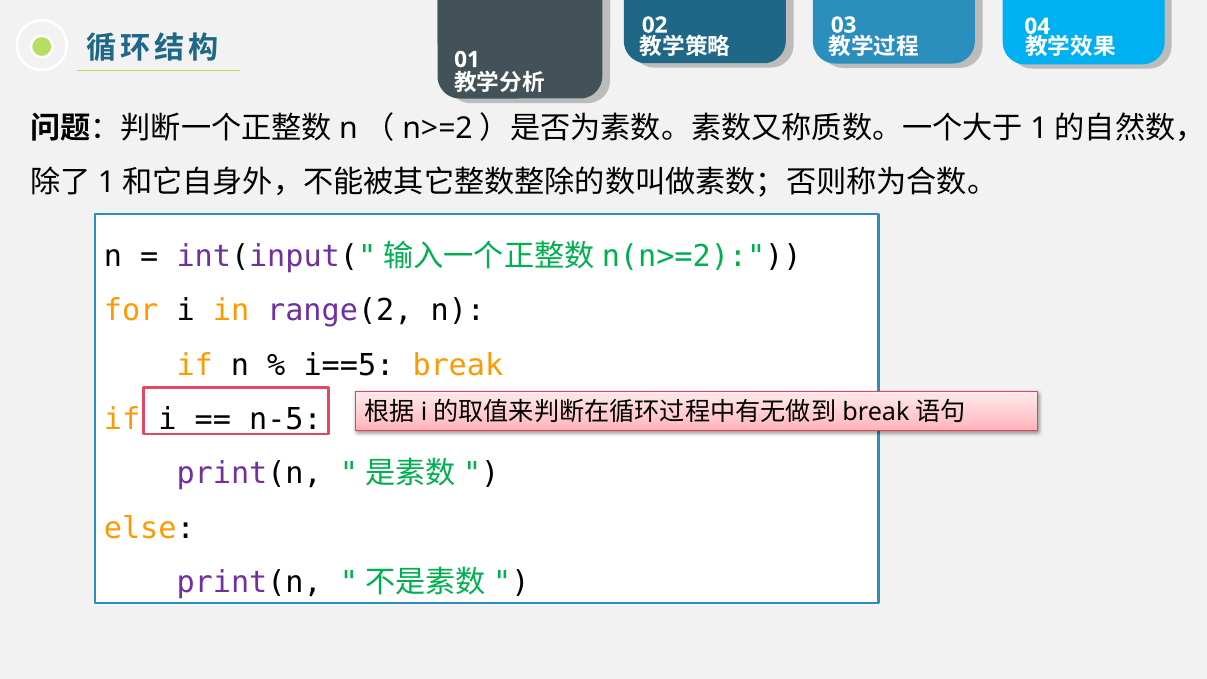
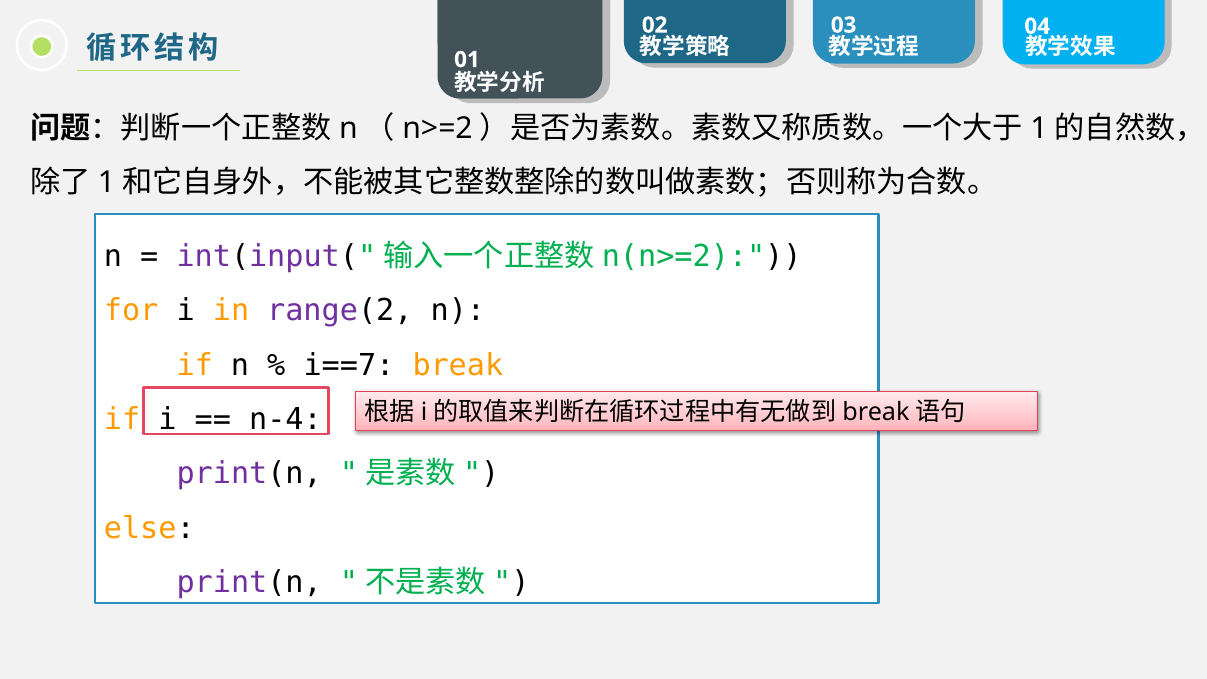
i==5: i==5 -> i==7 (349, 365)
n-5: n-5 -> n-4 (285, 419)
